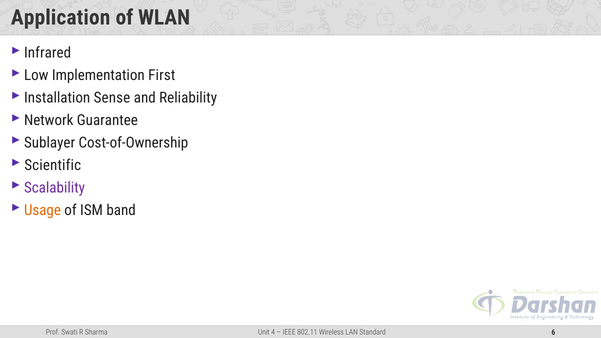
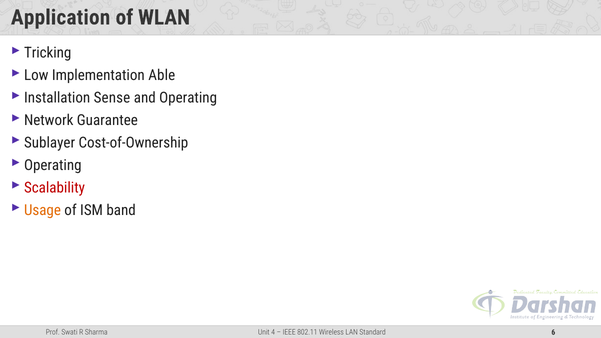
Infrared: Infrared -> Tricking (48, 53)
First: First -> Able (162, 75)
and Reliability: Reliability -> Operating (188, 98)
Scientific: Scientific -> Operating (53, 165)
Scalability colour: purple -> red (54, 188)
